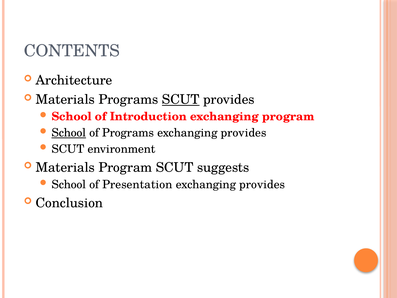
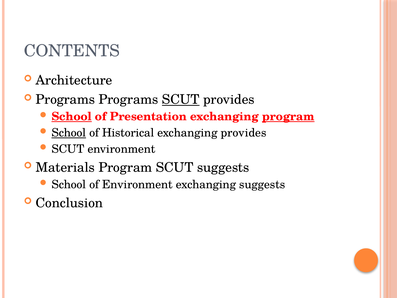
Materials: Materials -> Programs (65, 99)
School underline: none -> present (72, 117)
Introduction: Introduction -> Presentation (148, 117)
program underline: none -> present (288, 117)
of Programs: Programs -> Historical (128, 133)
of Presentation: Presentation -> Environment (137, 184)
provides: provides -> suggests (262, 184)
